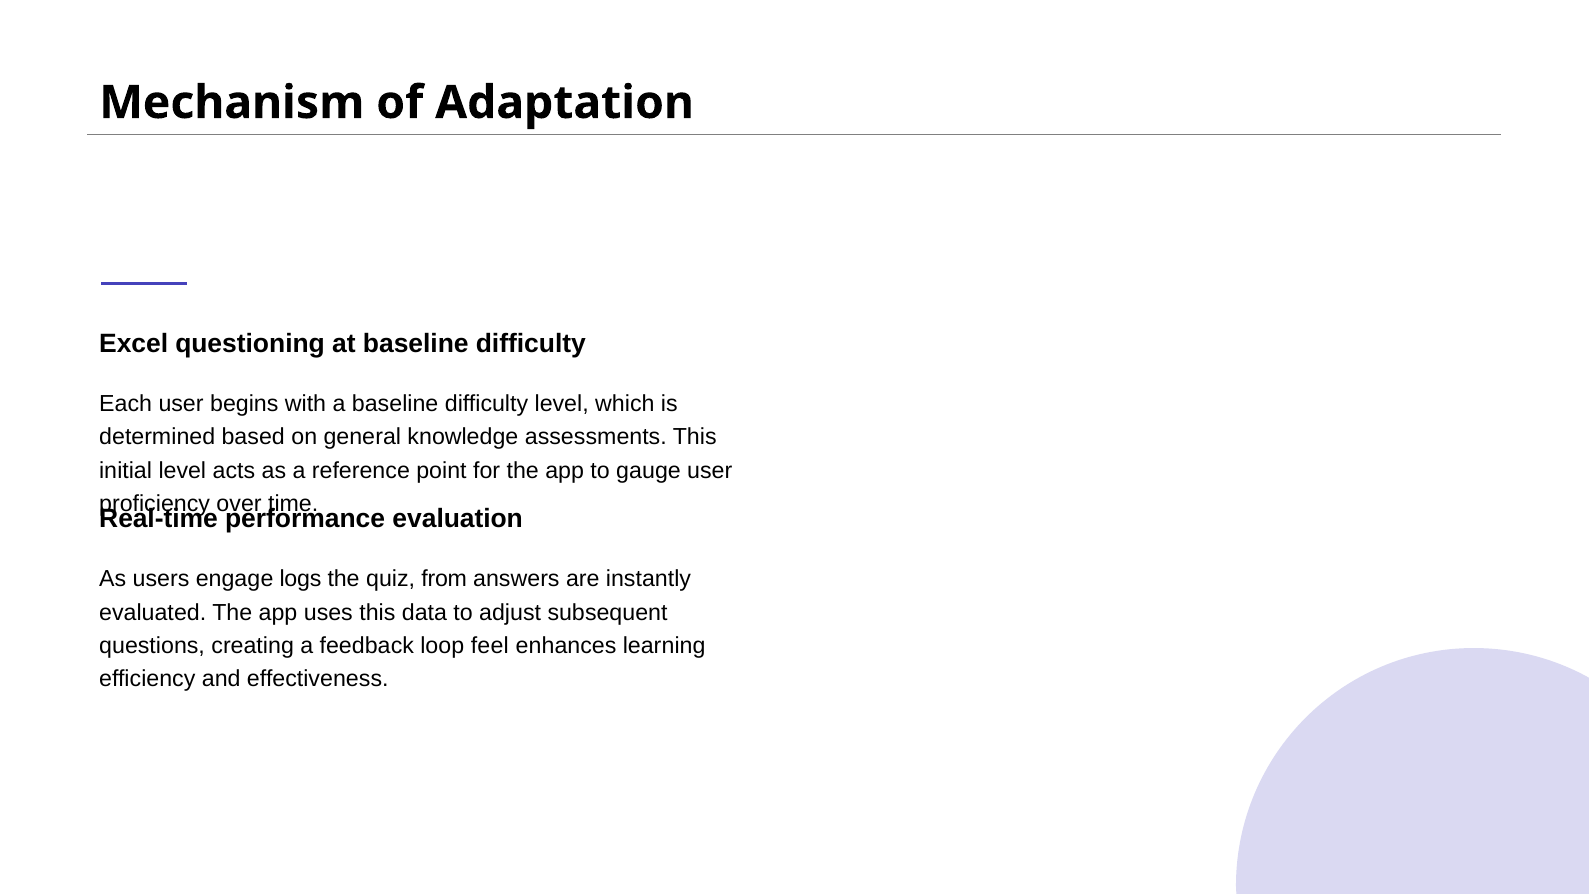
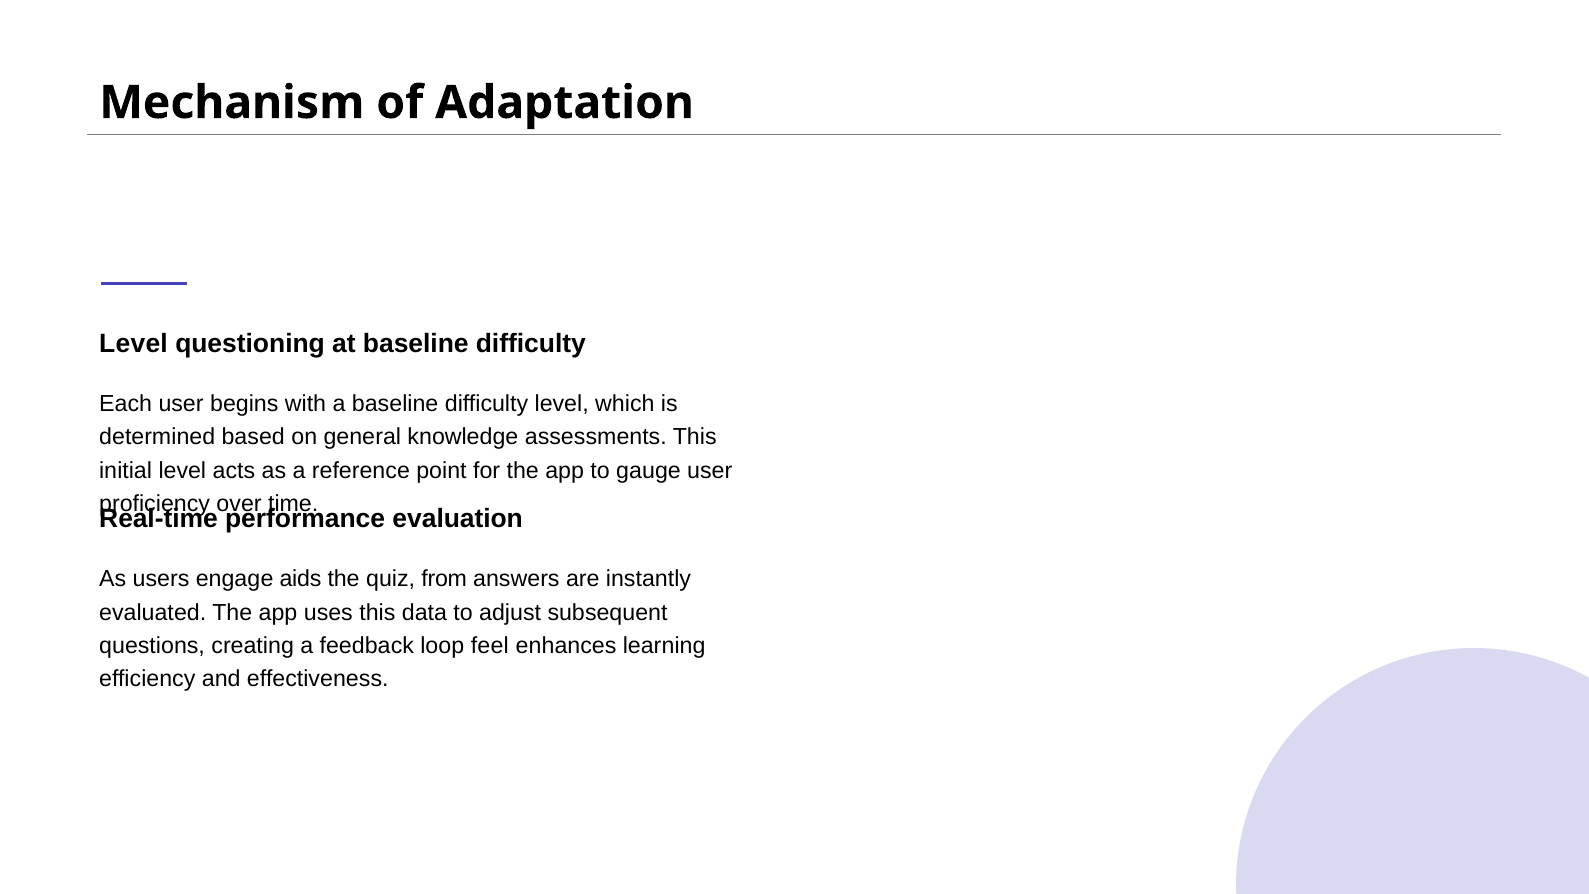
Excel: Excel -> Level (134, 344)
logs: logs -> aids (300, 579)
